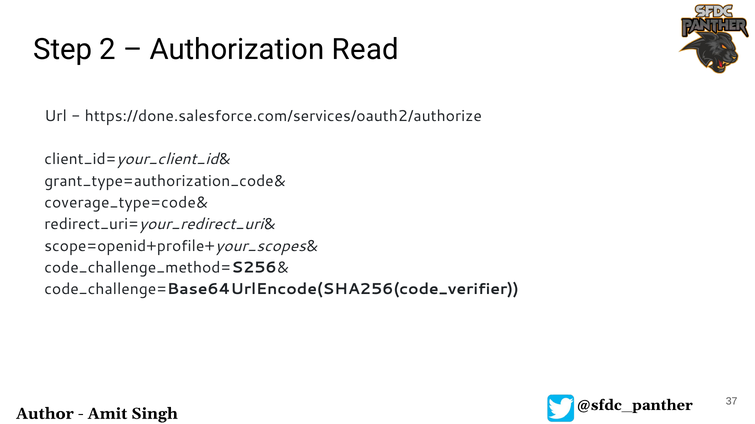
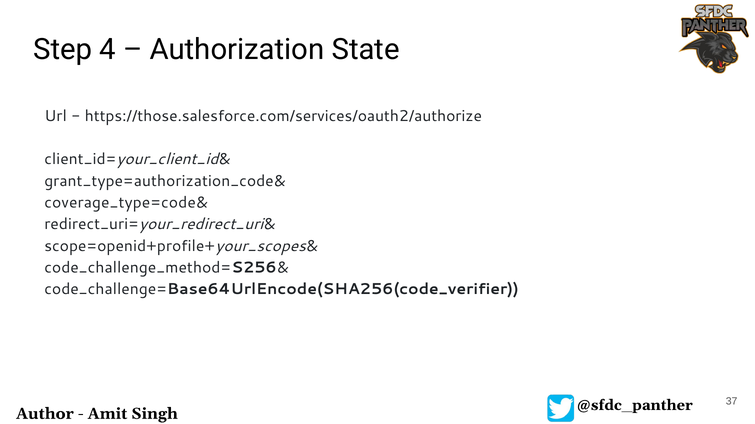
2: 2 -> 4 (108, 50)
Read: Read -> State (366, 50)
https://done.salesforce.com/services/oauth2/authorize: https://done.salesforce.com/services/oauth2/authorize -> https://those.salesforce.com/services/oauth2/authorize (283, 116)
